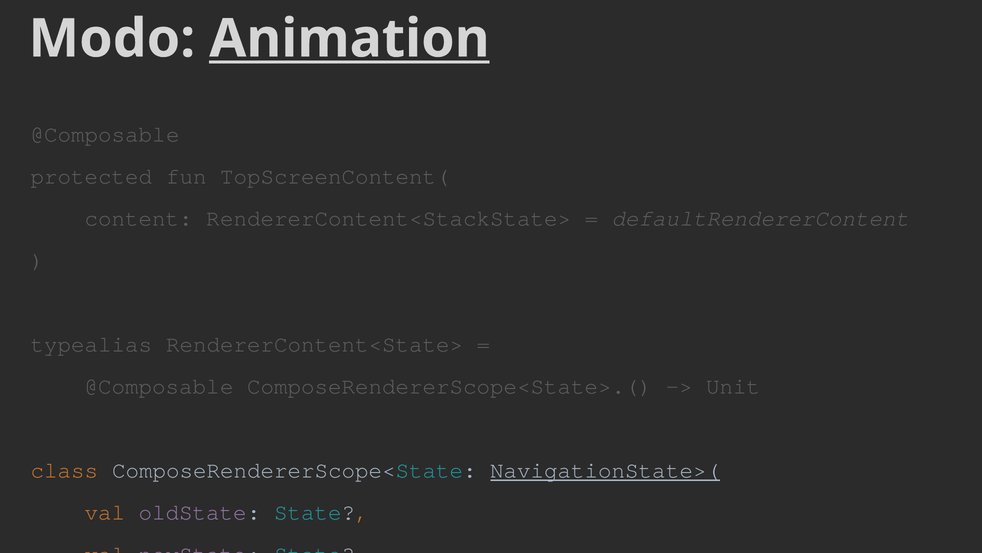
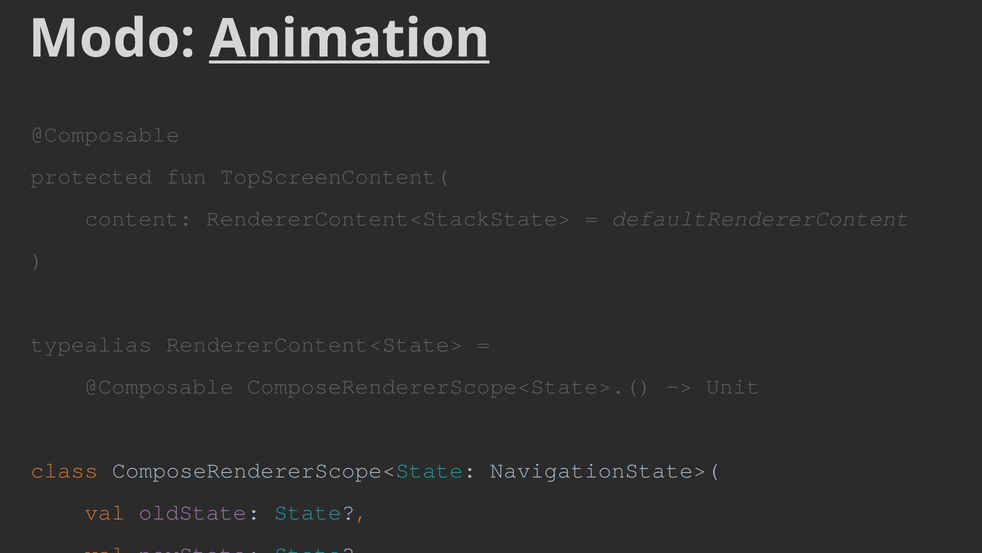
NavigationState>( underline: present -> none (605, 470)
